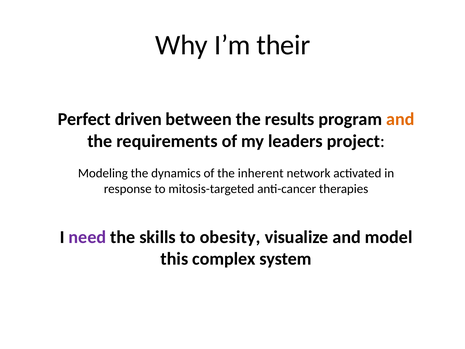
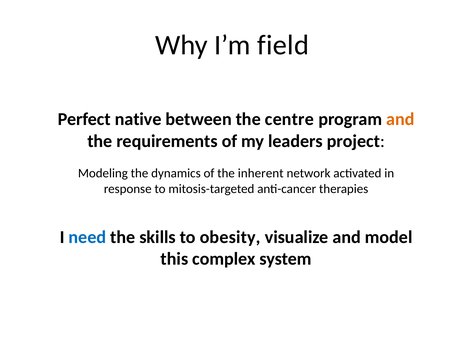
their: their -> field (283, 45)
driven: driven -> native (138, 119)
results: results -> centre (289, 119)
need colour: purple -> blue (87, 237)
